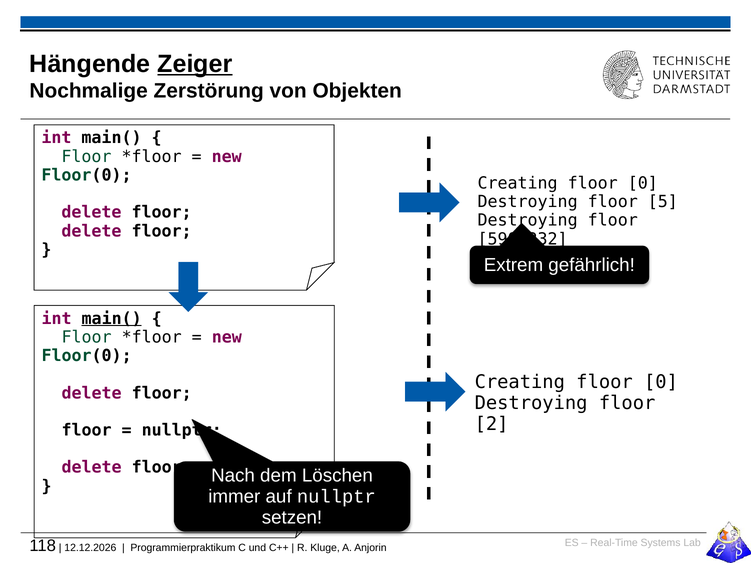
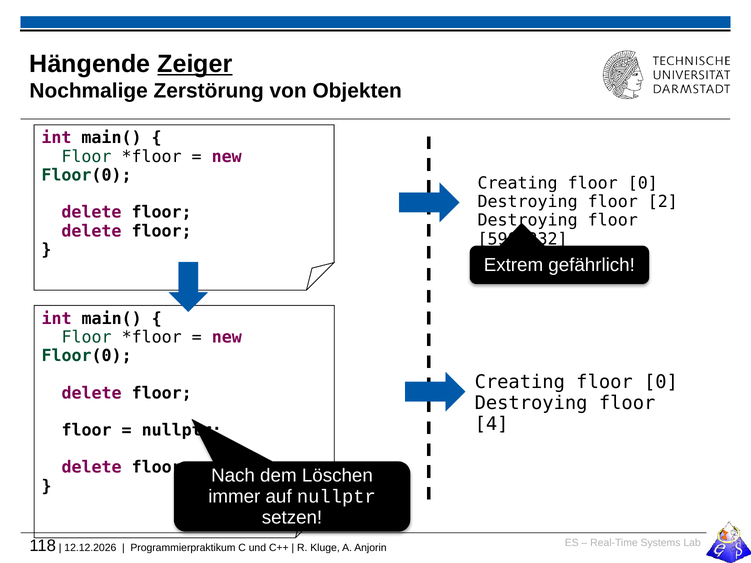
5: 5 -> 2 (663, 202)
main( underline: present -> none (112, 319)
2: 2 -> 4 (492, 424)
